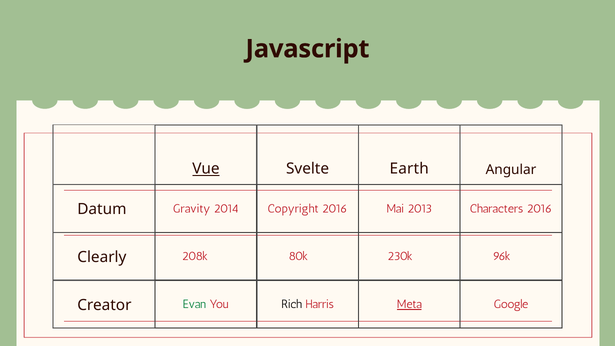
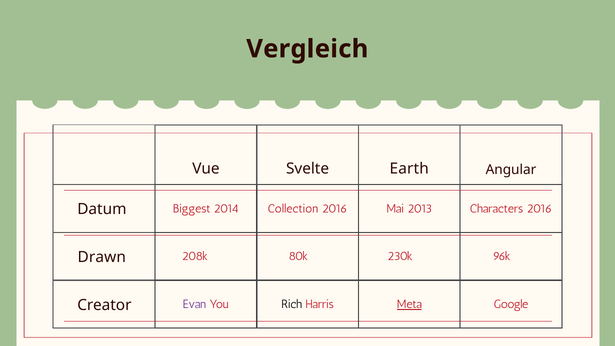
Javascript: Javascript -> Vergleich (307, 49)
Vue underline: present -> none (206, 169)
Gravity: Gravity -> Biggest (192, 209)
Copyright: Copyright -> Collection (293, 209)
Clearly: Clearly -> Drawn (102, 257)
Evan colour: green -> purple (195, 304)
